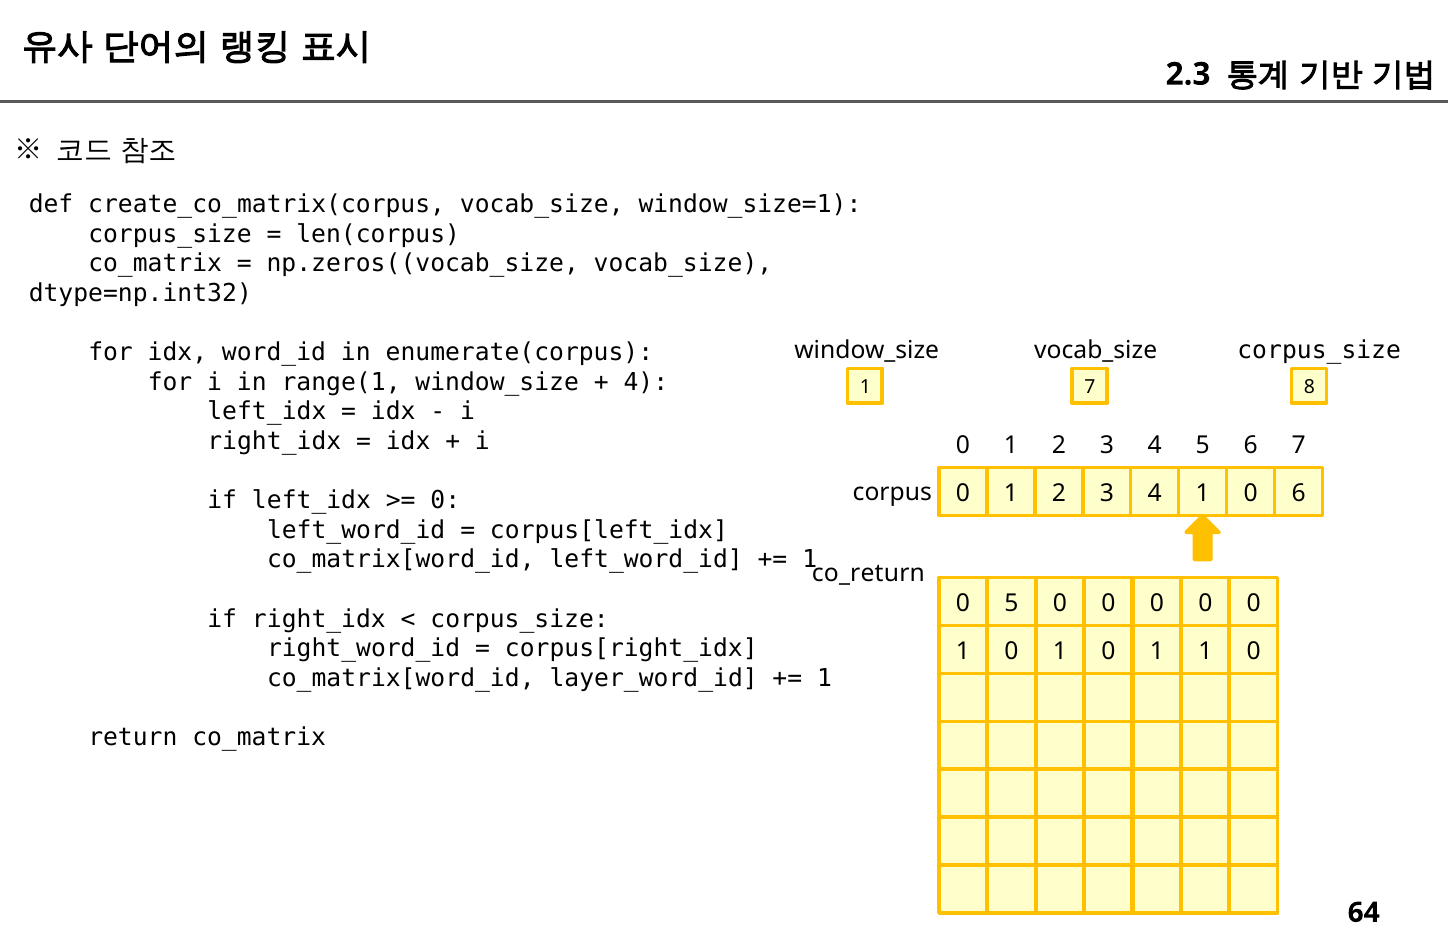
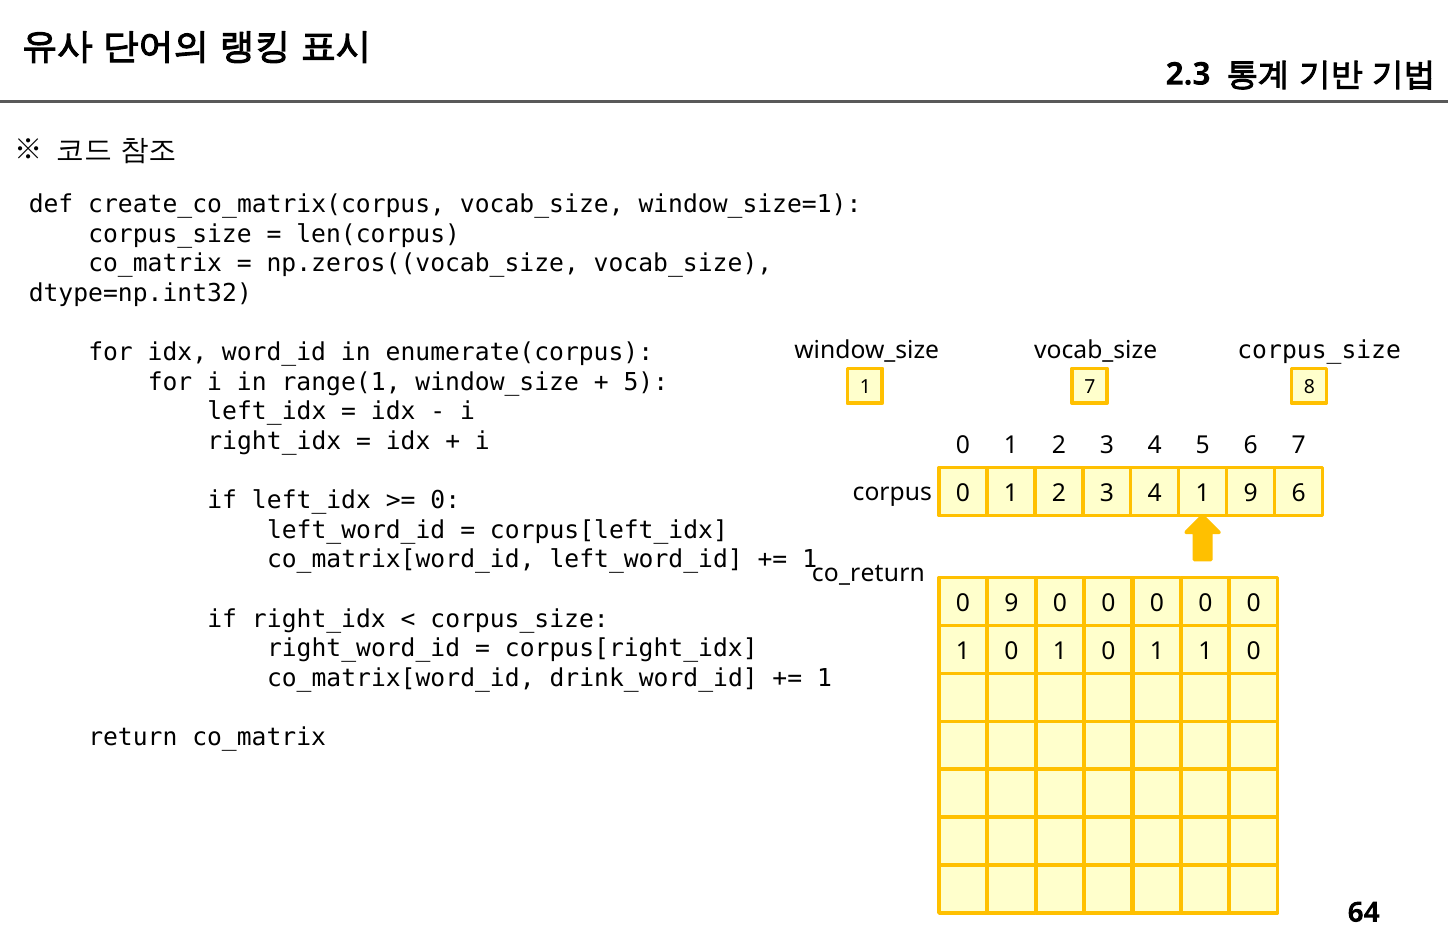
4: 4 -> 5 (646, 382)
4 1 0: 0 -> 9 (1251, 493)
0 5: 5 -> 9 (1011, 603)
layer_word_id: layer_word_id -> drink_word_id (654, 678)
